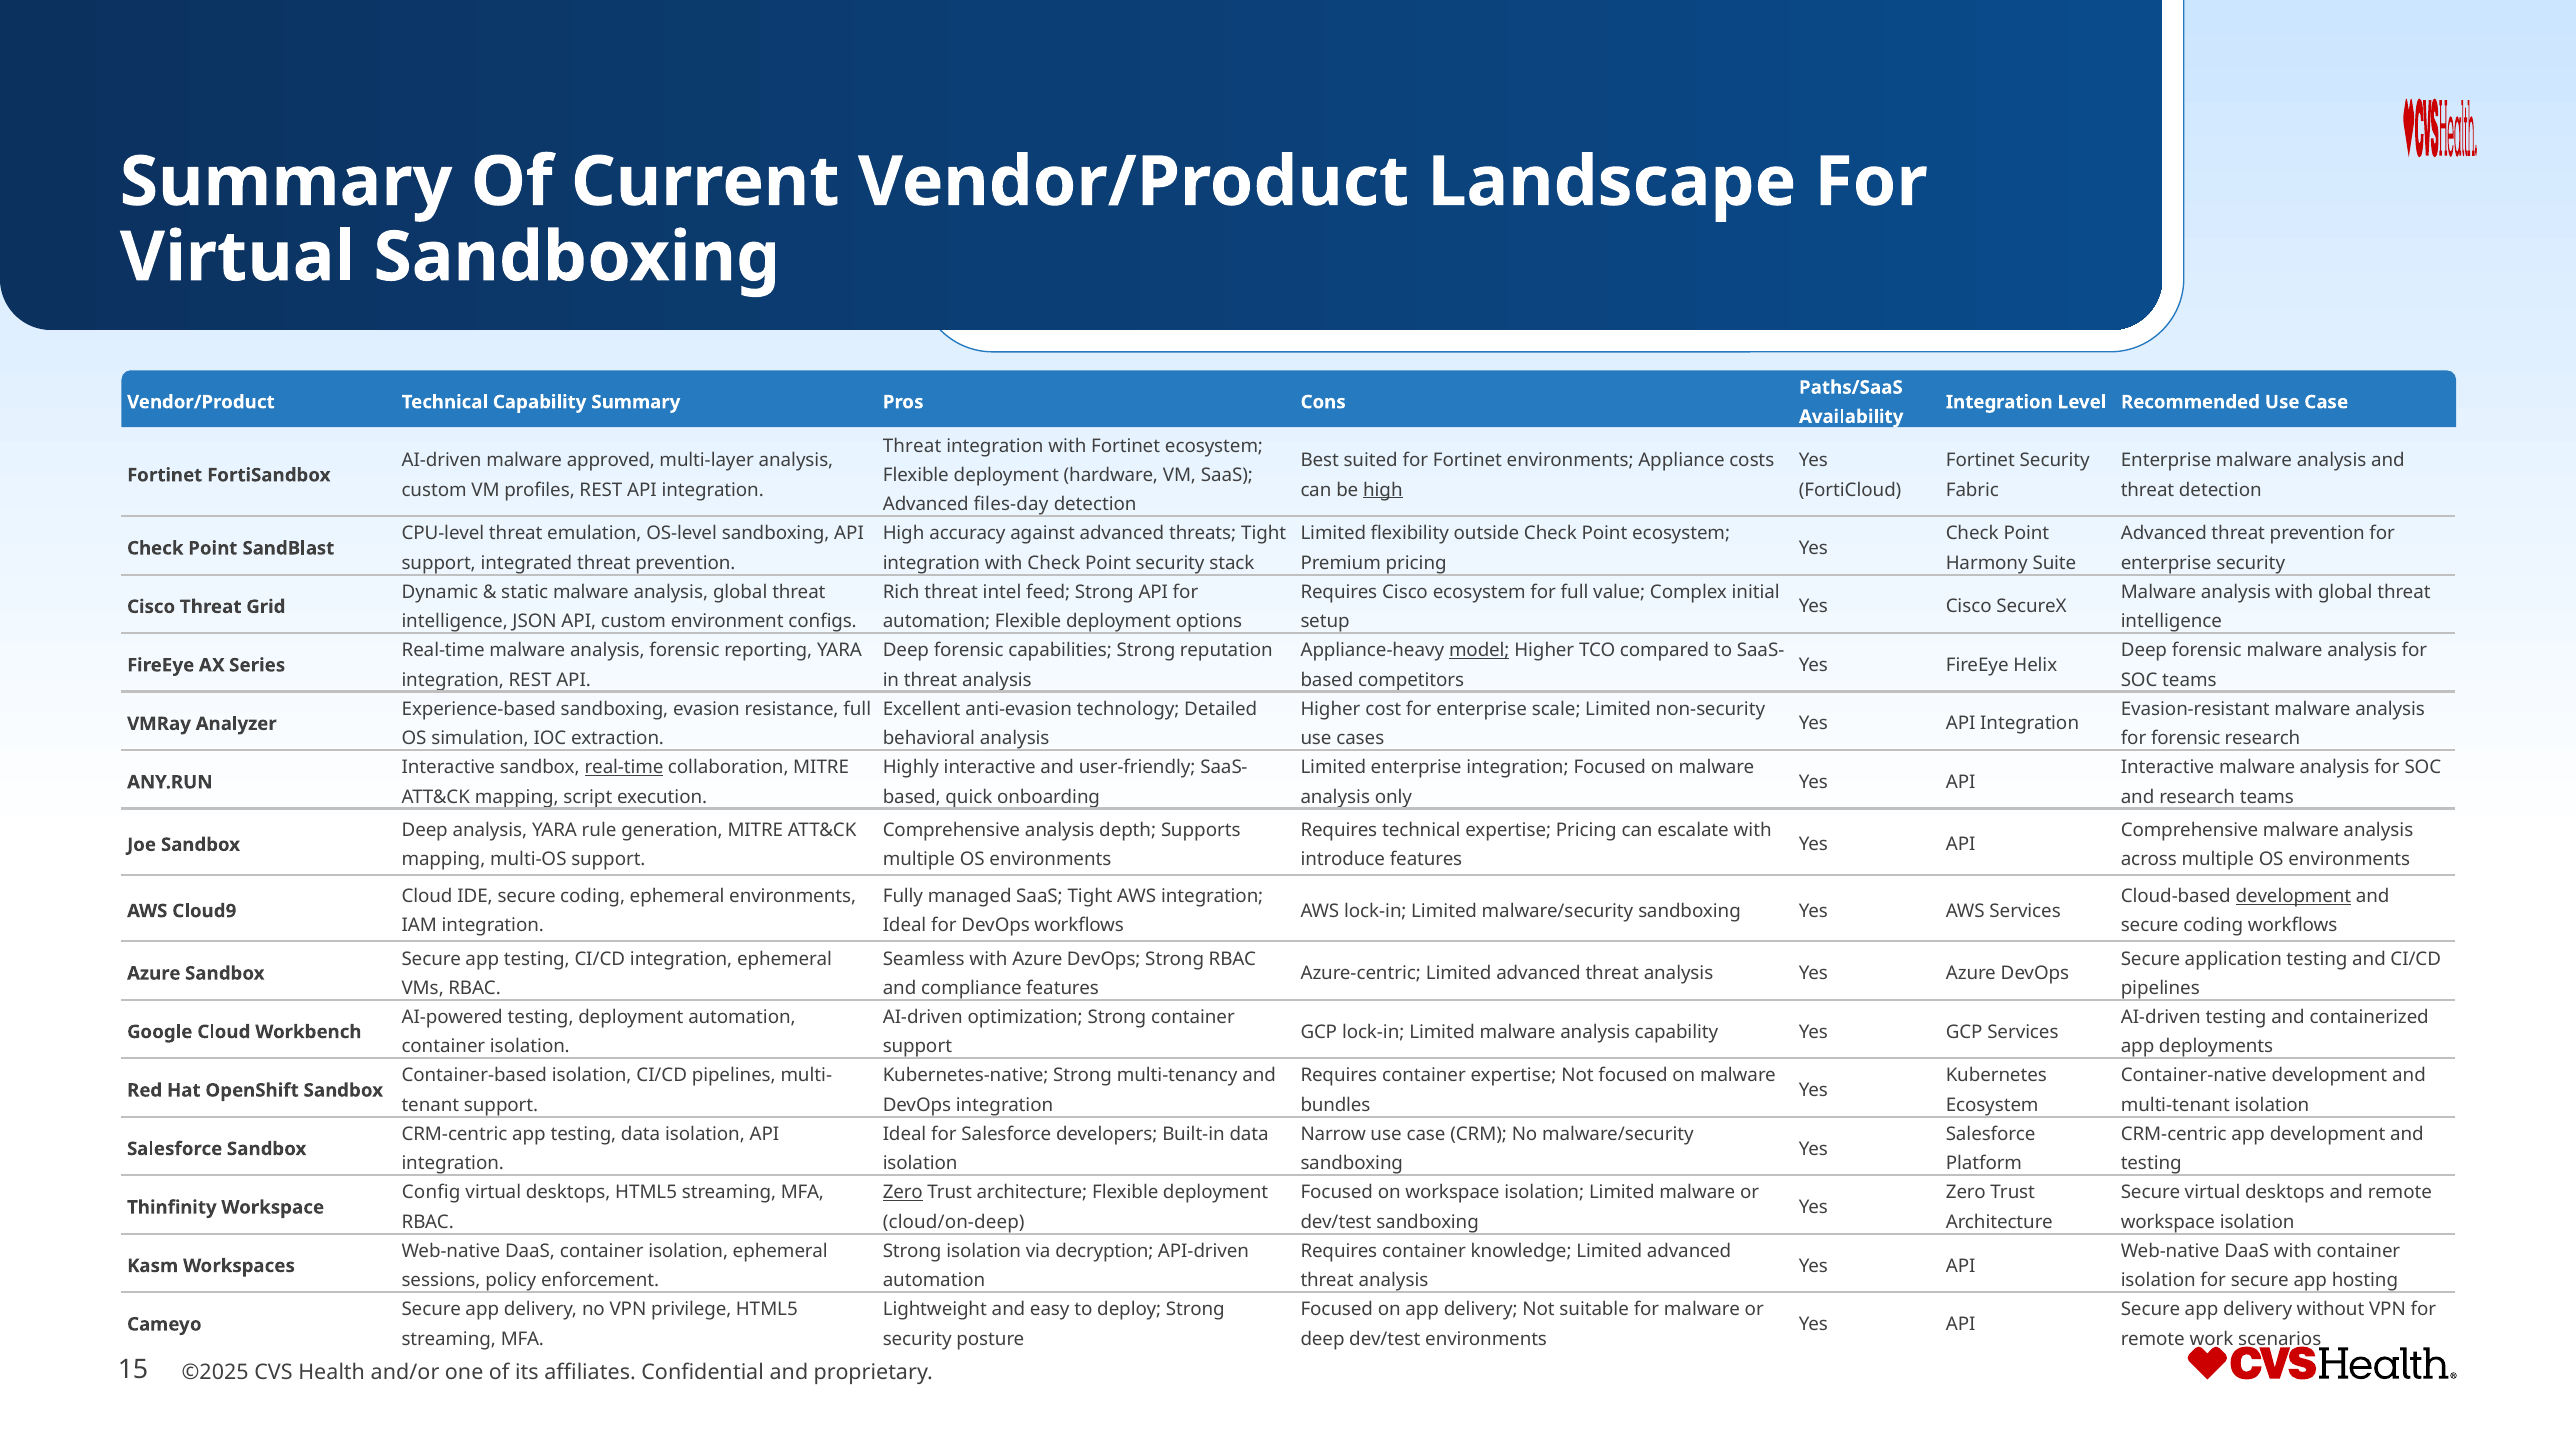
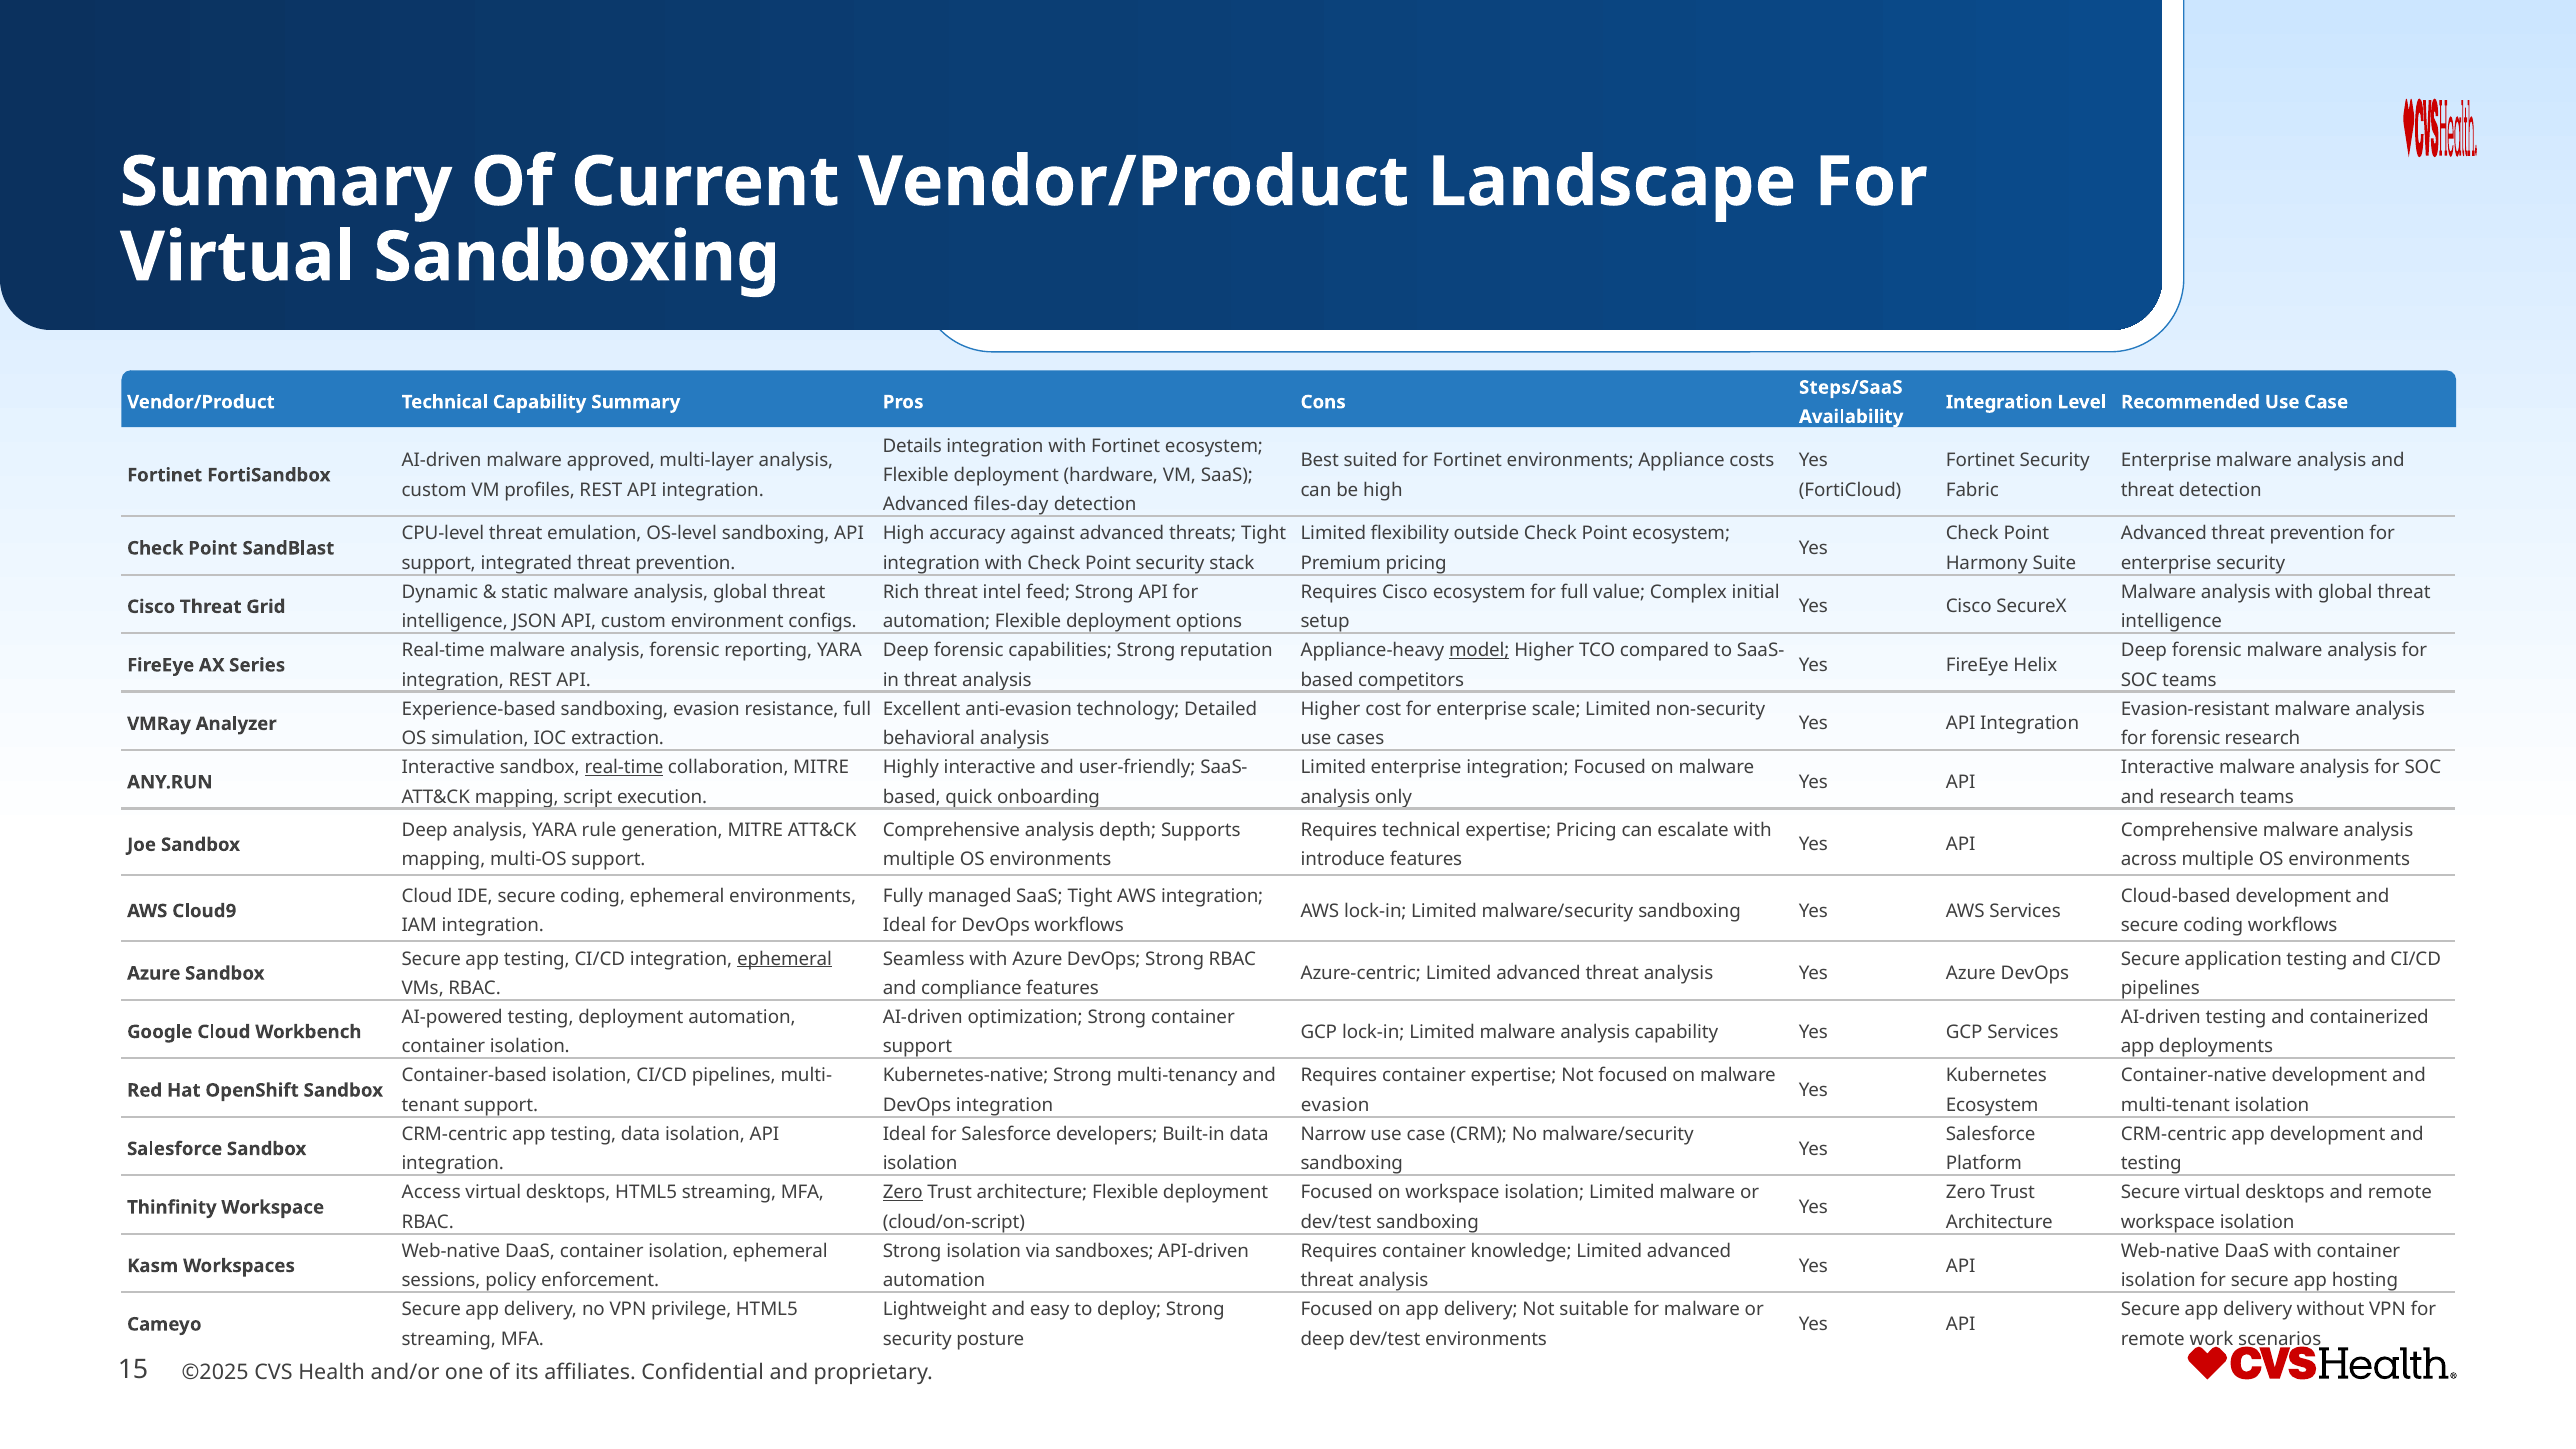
Paths/SaaS: Paths/SaaS -> Steps/SaaS (1851, 388)
Threat: Threat -> Details (912, 446)
high underline: present -> none (1383, 490)
development underline: present -> none (2293, 897)
ephemeral underline: none -> present (785, 959)
bundles: bundles -> evasion (1335, 1105)
Config: Config -> Access (431, 1193)
cloud/on-deep: cloud/on-deep -> cloud/on-script (954, 1222)
decryption: decryption -> sandboxes (1104, 1252)
